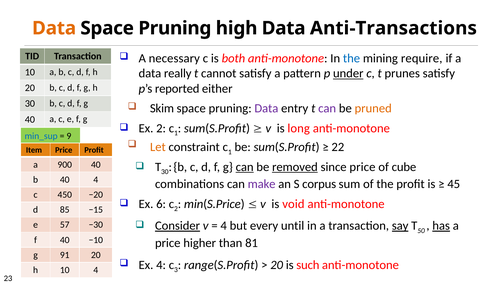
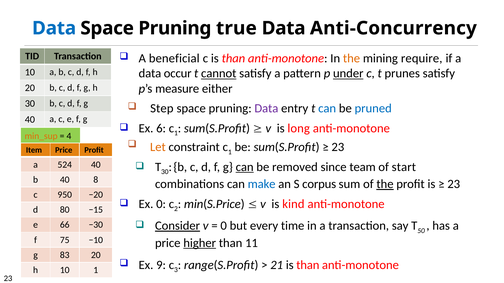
Data colour: orange -> blue (54, 28)
high: high -> true (236, 28)
Anti-Transactions: Anti-Transactions -> Anti-Concurrency (393, 28)
necessary: necessary -> beneficial (174, 59)
c is both: both -> than (233, 59)
the colour: blue -> orange (352, 59)
really: really -> occur (178, 74)
cannot underline: none -> present (219, 74)
reported: reported -> measure (177, 89)
Skim: Skim -> Step (162, 109)
can colour: purple -> blue (327, 109)
pruned colour: orange -> blue (373, 109)
Ex 2: 2 -> 6 (161, 128)
min_sup colour: blue -> orange (41, 136)
9: 9 -> 4 (69, 136)
22: 22 -> 23 (338, 147)
900: 900 -> 524 (65, 165)
removed underline: present -> none (295, 167)
since price: price -> team (363, 167)
cube: cube -> start (404, 167)
40 4: 4 -> 8 (96, 180)
make colour: purple -> blue (262, 184)
the underline: none -> present (385, 184)
45: 45 -> 23 (454, 184)
450: 450 -> 950 (65, 195)
Ex 6: 6 -> 0 (161, 204)
void: void -> kind (293, 204)
85: 85 -> 80 (65, 210)
57: 57 -> 66 (65, 225)
4: 4 -> 0 (224, 226)
until: until -> time (293, 226)
say underline: present -> none (400, 226)
has underline: present -> none (441, 226)
f 40: 40 -> 75 (65, 240)
higher underline: none -> present (200, 243)
81: 81 -> 11 (252, 243)
91: 91 -> 83 (65, 255)
Ex 4: 4 -> 9 (161, 265)
20: 20 -> 21 (277, 265)
such: such -> than (308, 265)
10 4: 4 -> 1 (96, 271)
